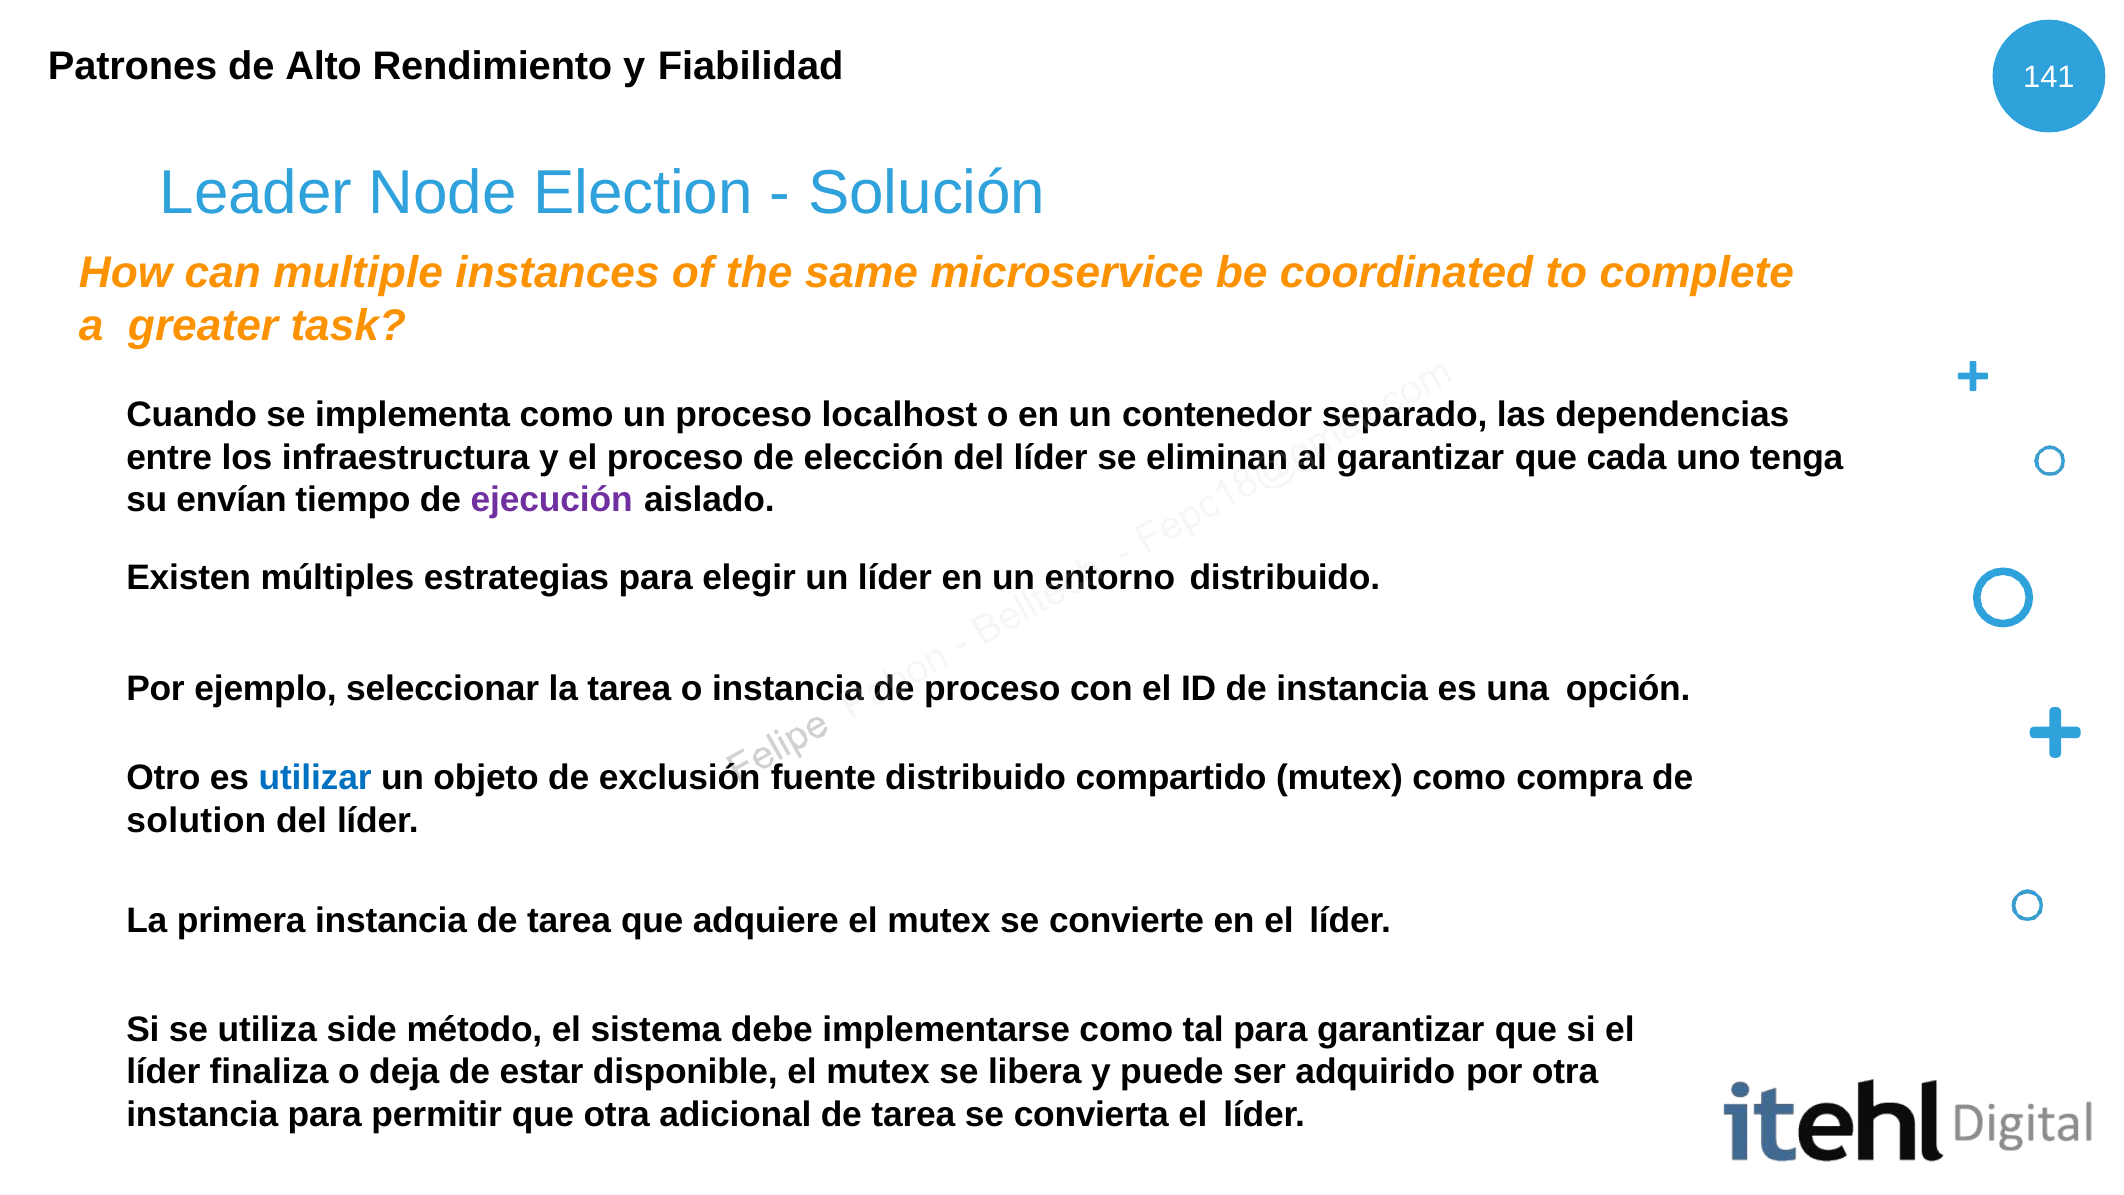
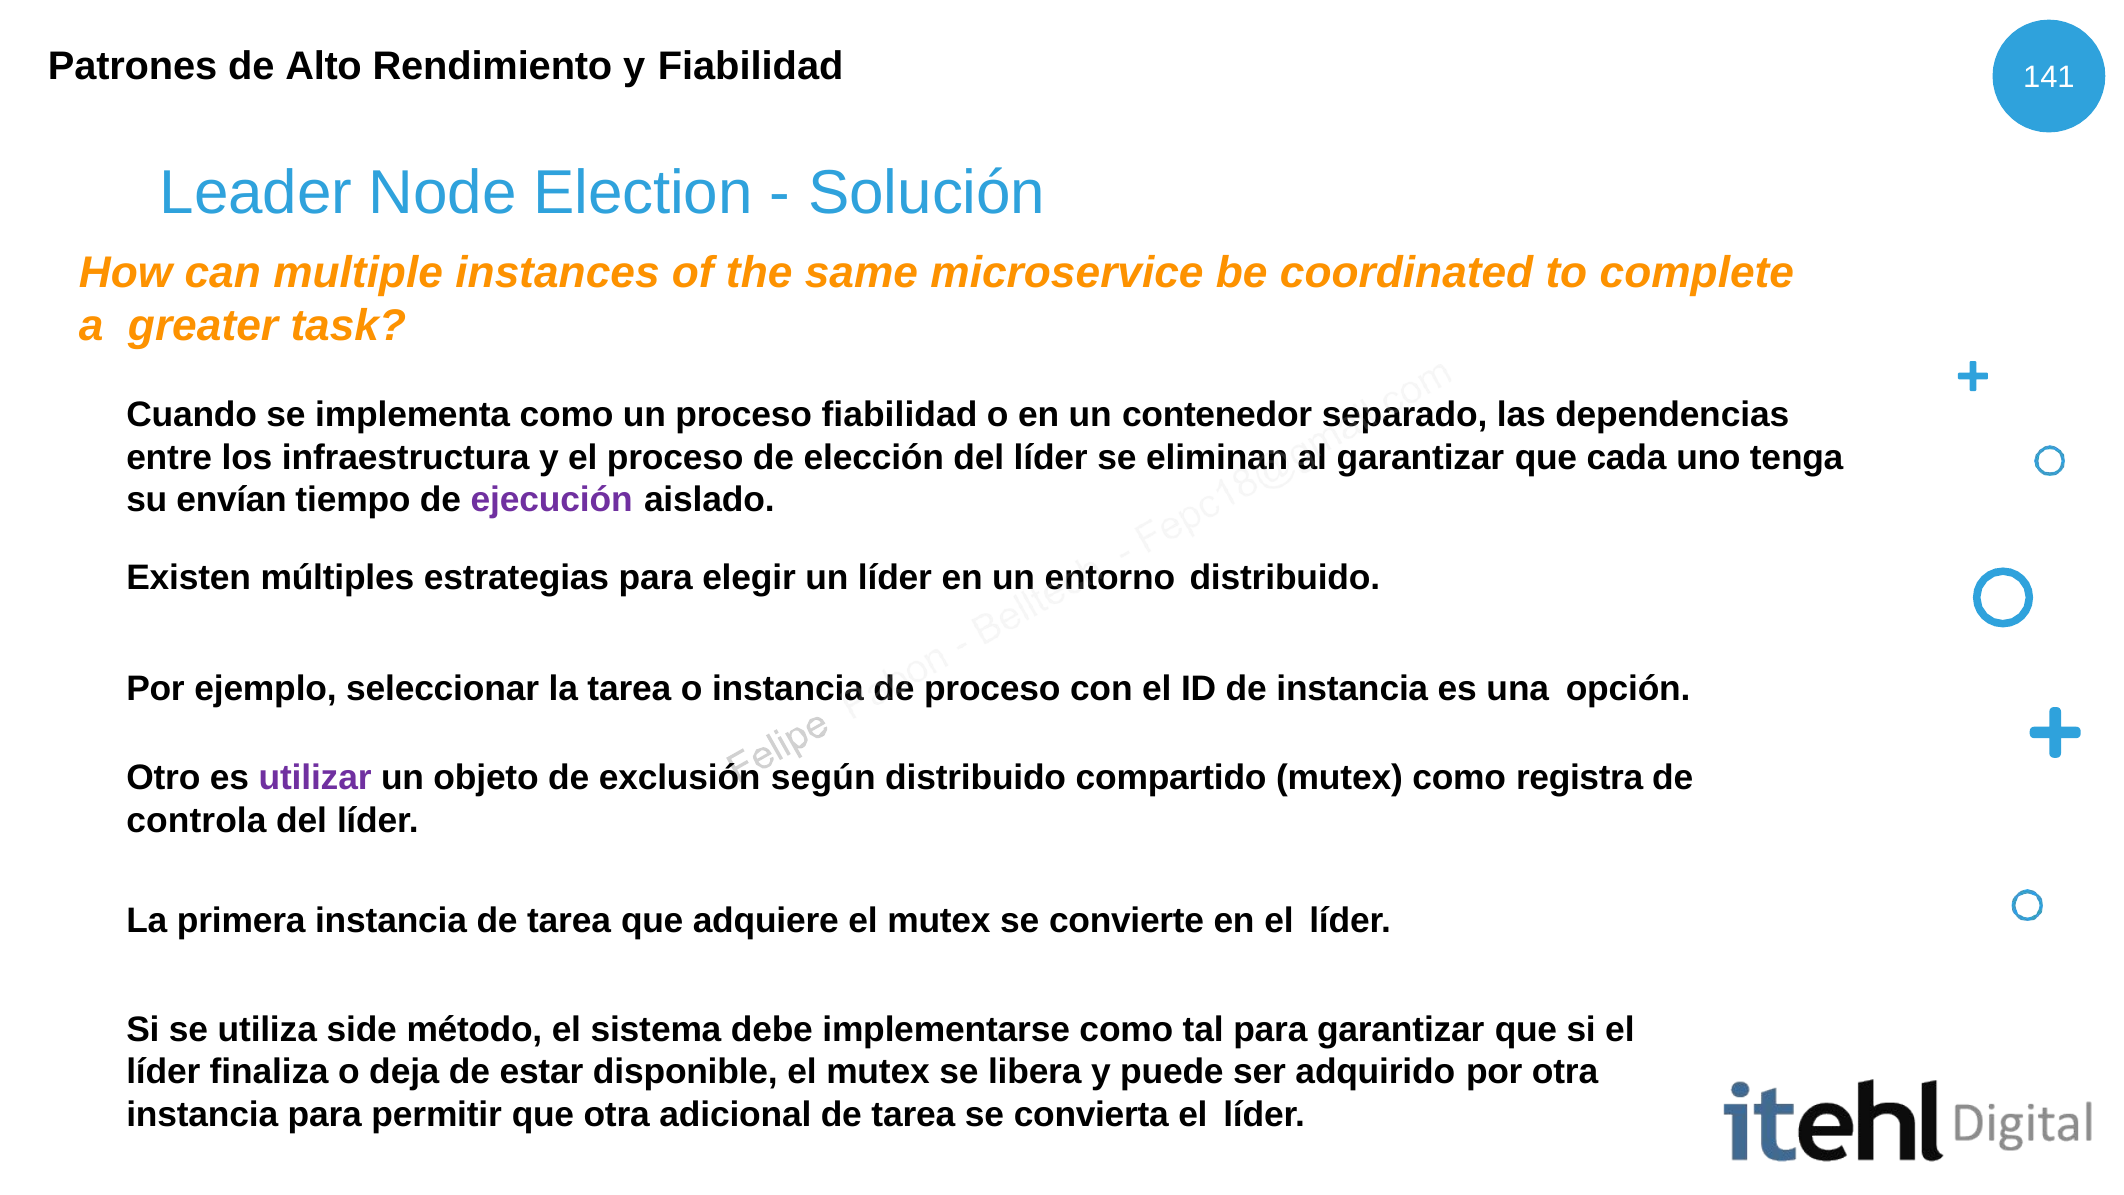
proceso localhost: localhost -> fiabilidad (899, 415)
utilizar colour: blue -> purple (315, 778)
fuente: fuente -> según (823, 778)
compra: compra -> registra (1580, 778)
solution: solution -> controla (196, 820)
